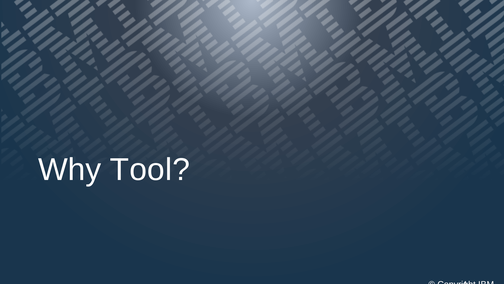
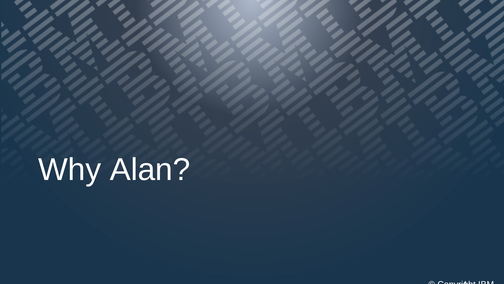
Tool: Tool -> Alan (150, 170)
